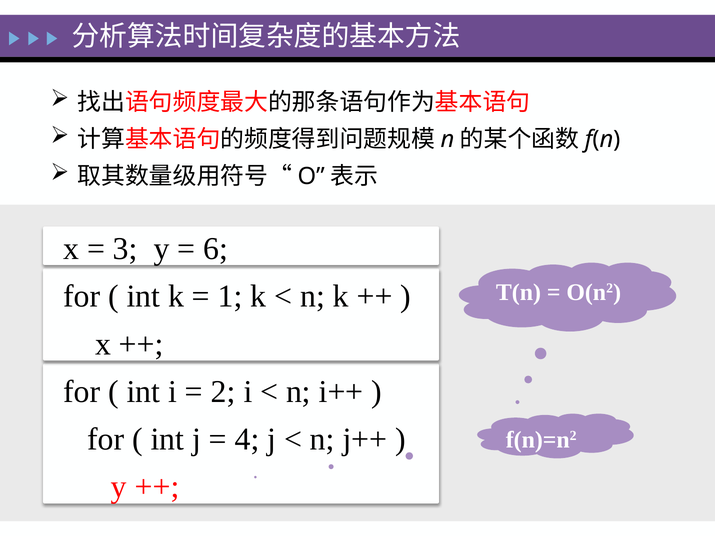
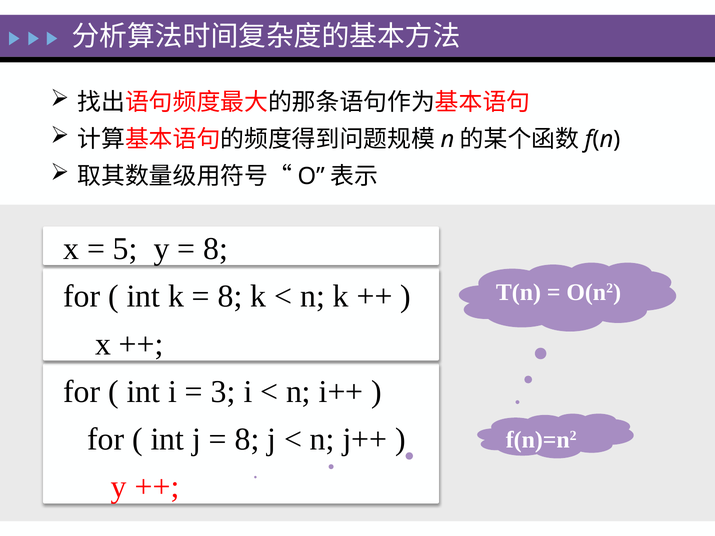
3: 3 -> 5 (125, 249)
6: 6 -> 8 (216, 249)
1: 1 -> 8 (230, 297)
2: 2 -> 3 (223, 392)
4: 4 -> 8 (247, 440)
